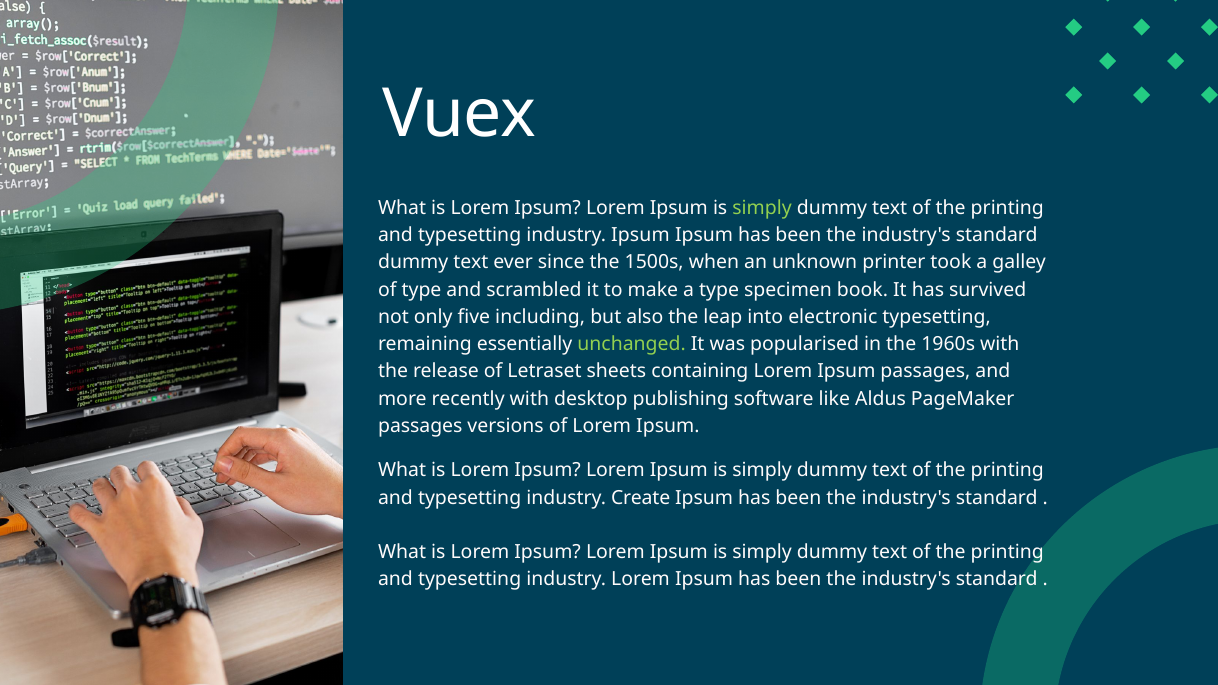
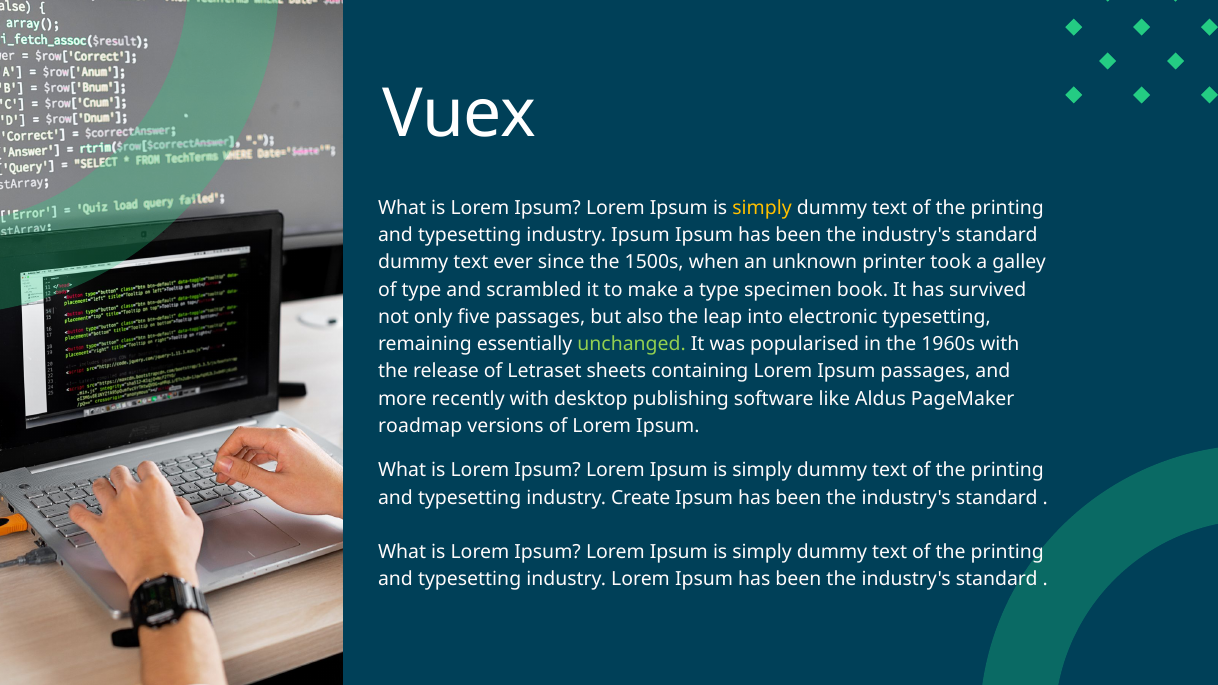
simply colour: light green -> yellow (762, 208)
five including: including -> passages (540, 317)
passages: passages -> roadmap (420, 426)
